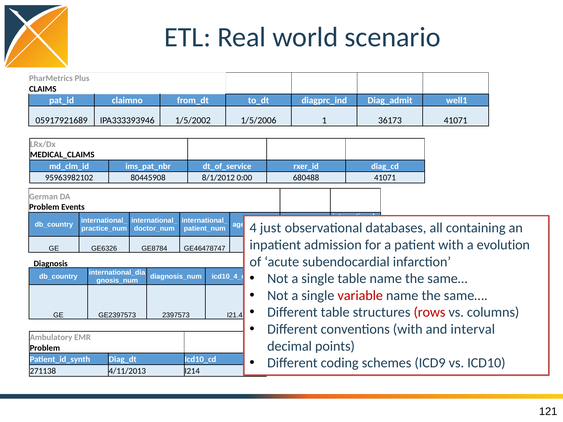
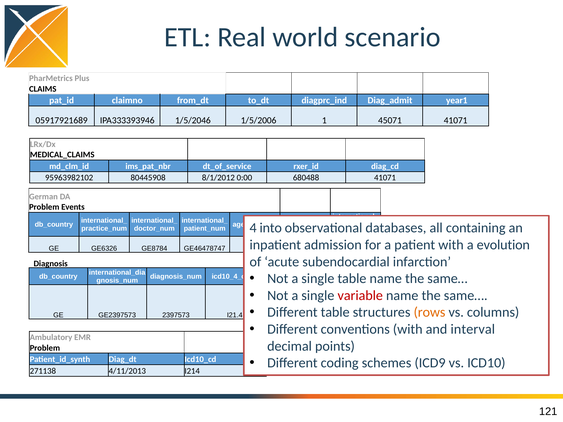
well1: well1 -> year1 (457, 100)
1/5/2002: 1/5/2002 -> 1/5/2046 (193, 121)
36173: 36173 -> 45071 (390, 121)
just: just -> into (271, 228)
rows colour: red -> orange (430, 313)
